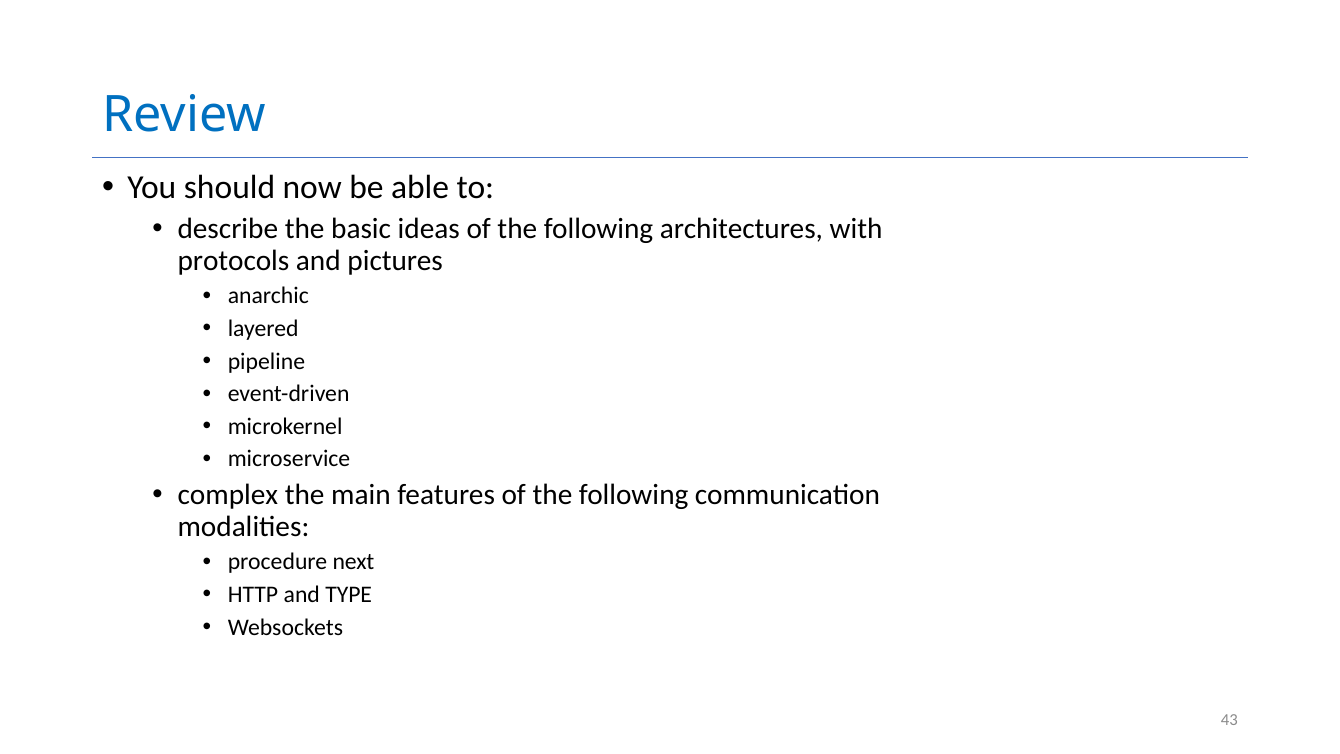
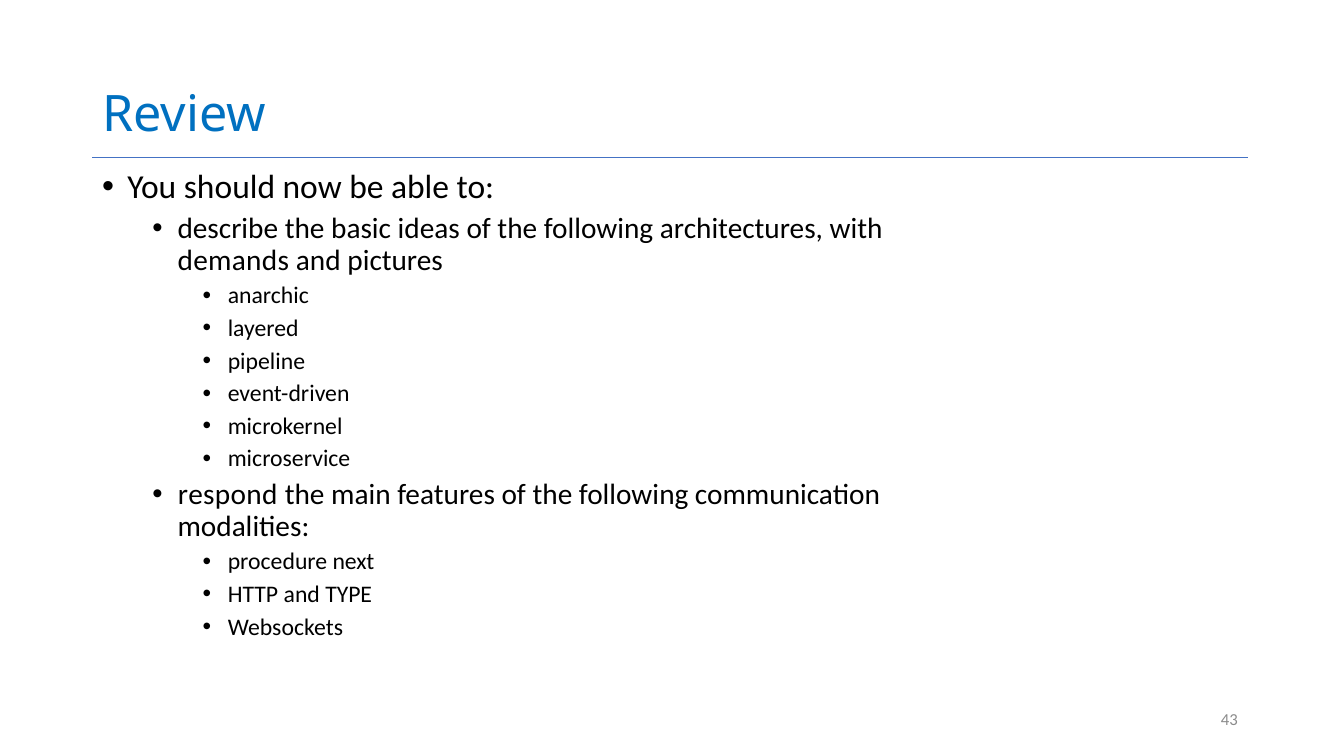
protocols: protocols -> demands (233, 260)
complex: complex -> respond (228, 495)
